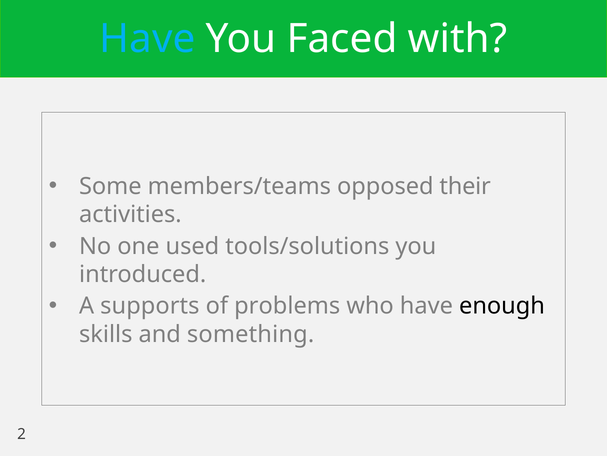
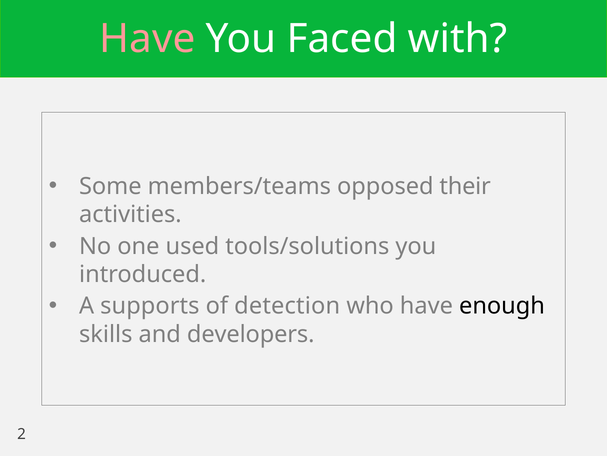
Have colour: light blue -> pink (147, 39)
problems: problems -> detection (287, 306)
something: something -> developers (251, 334)
